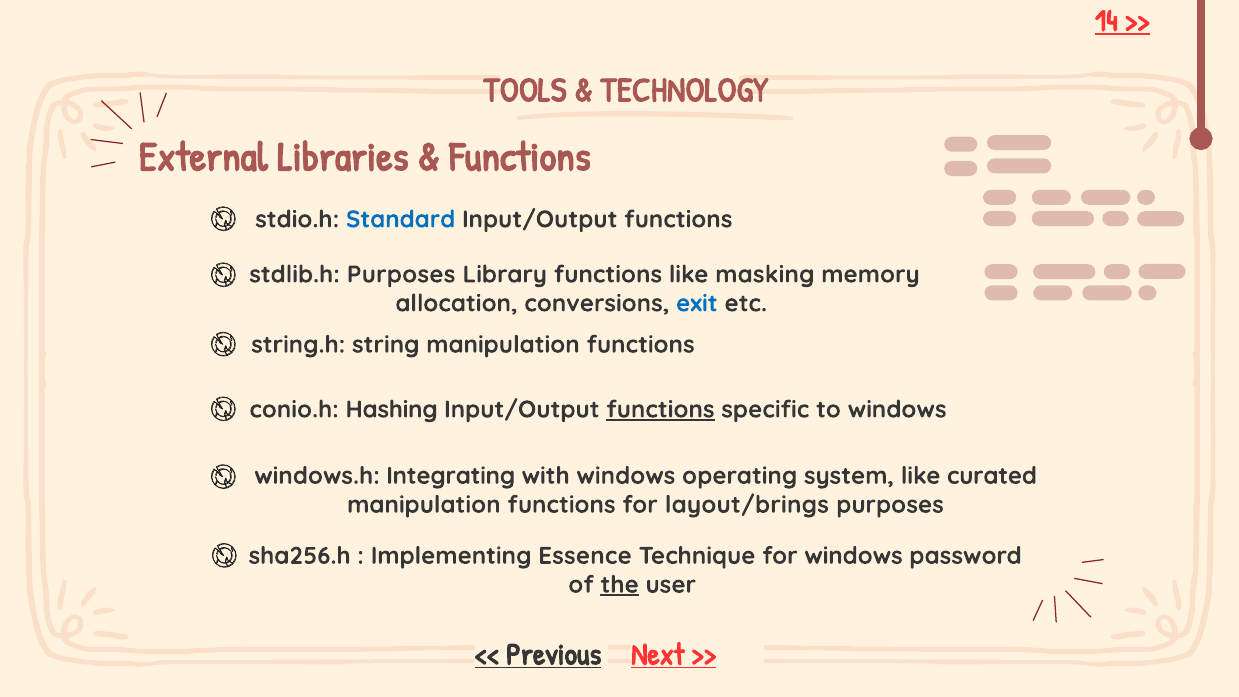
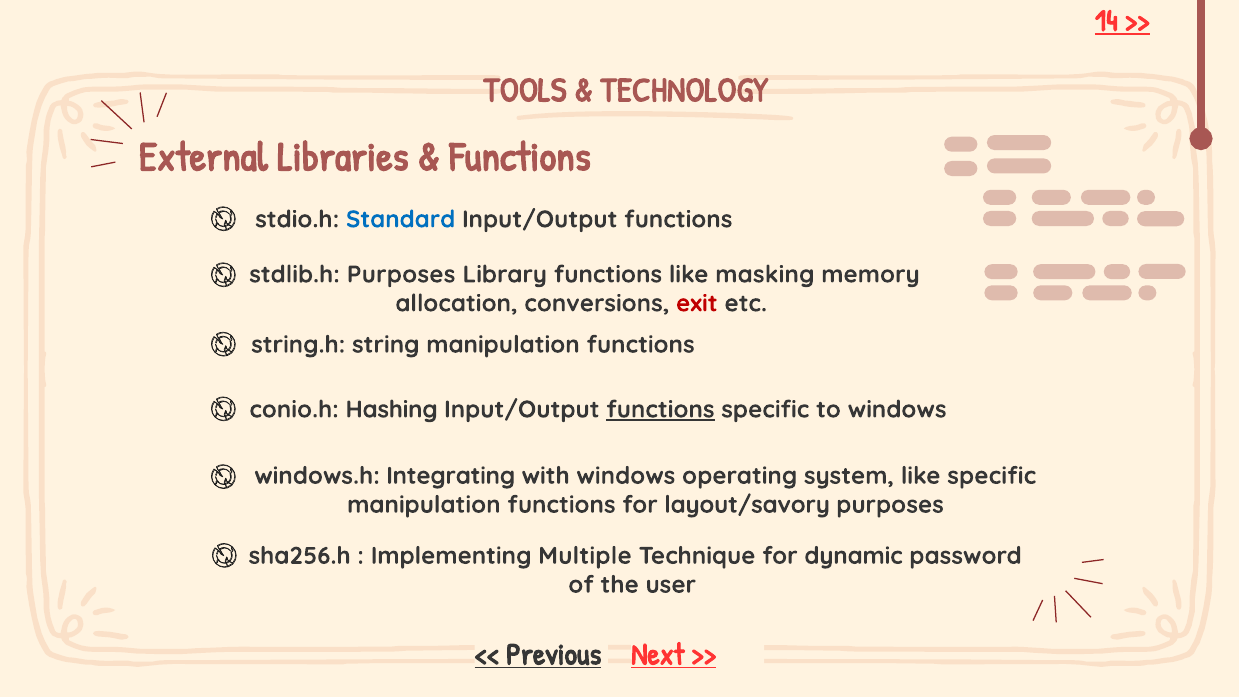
exit colour: blue -> red (697, 303)
like curated: curated -> specific (992, 476)
layout/brings: layout/brings -> layout/savory (747, 505)
Essence: Essence -> Multiple (585, 556)
for windows: windows -> dynamic (854, 556)
the underline: present -> none (620, 585)
